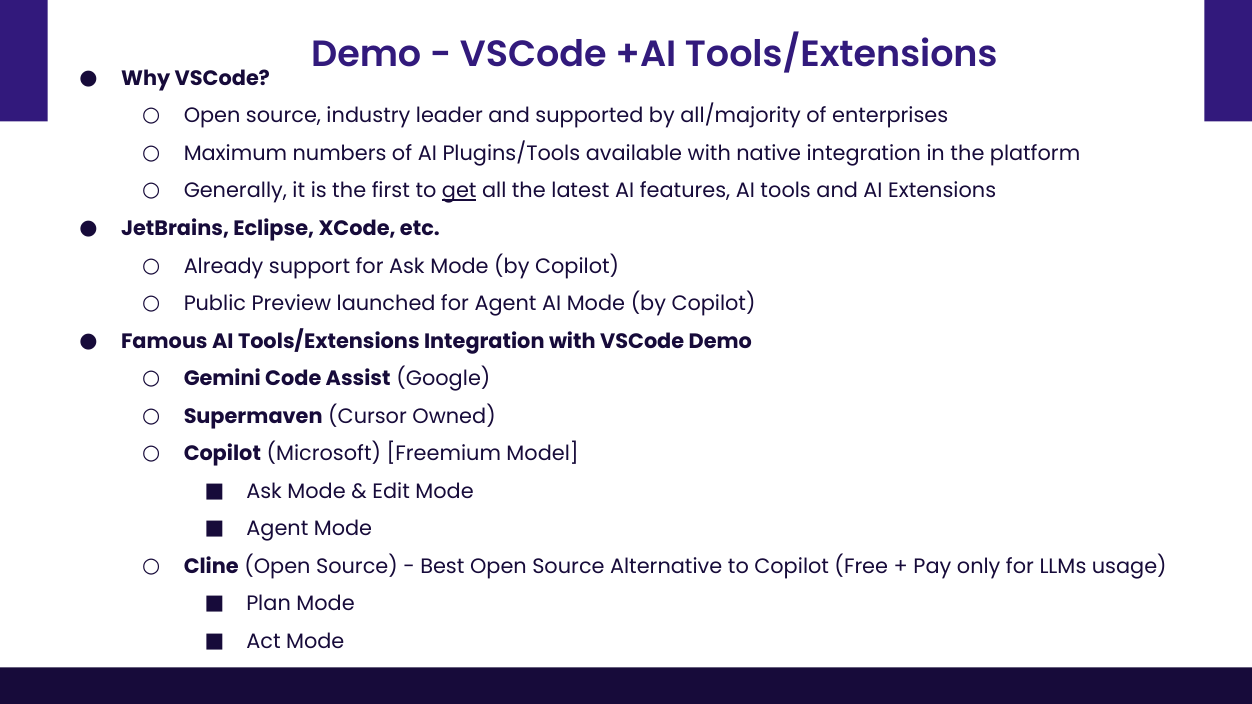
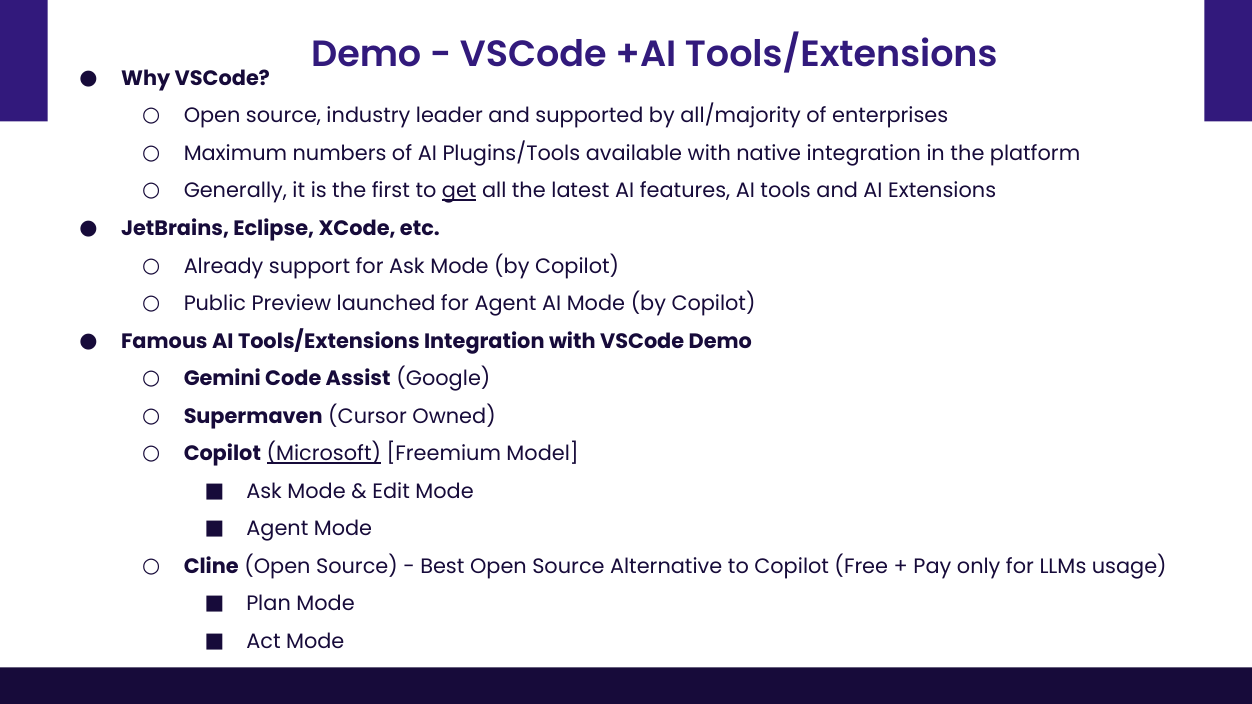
Microsoft underline: none -> present (324, 454)
